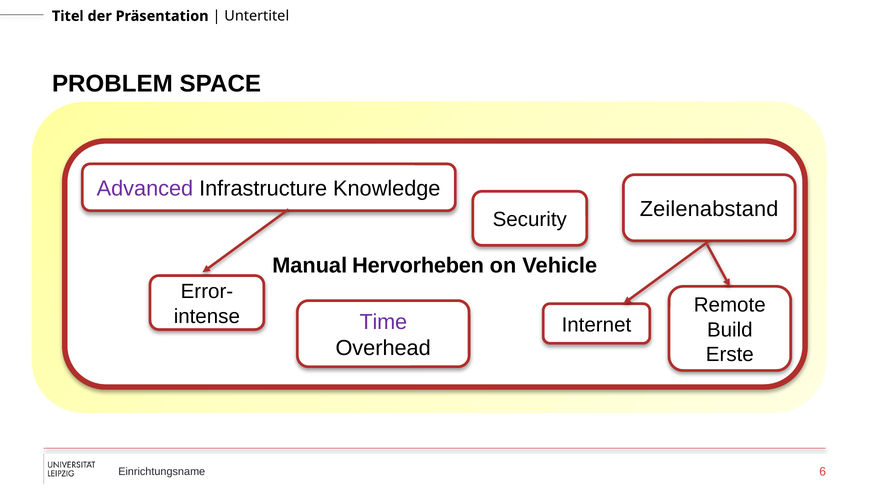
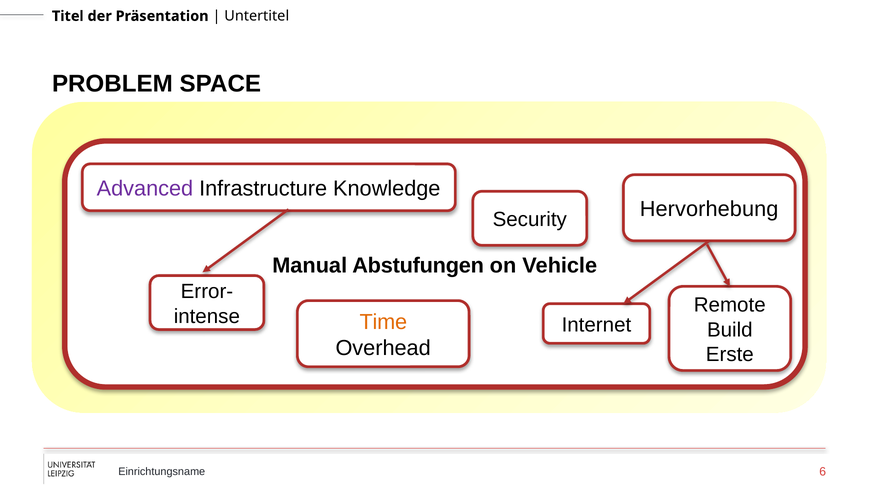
Zeilenabstand: Zeilenabstand -> Hervorhebung (709, 209)
Hervorheben: Hervorheben -> Abstufungen (418, 265)
Time colour: purple -> orange (383, 322)
